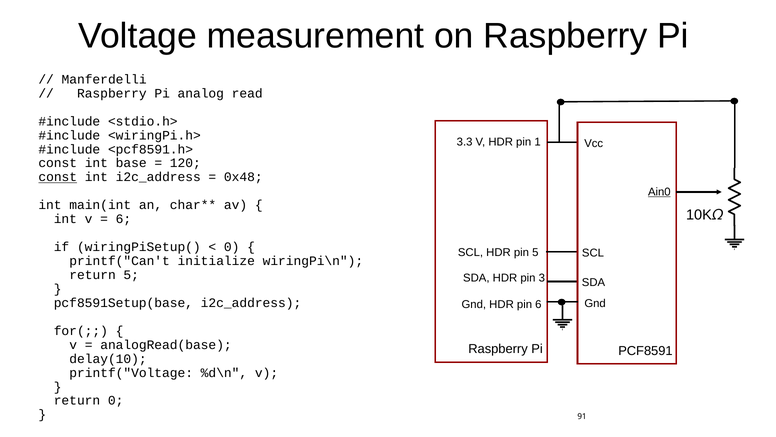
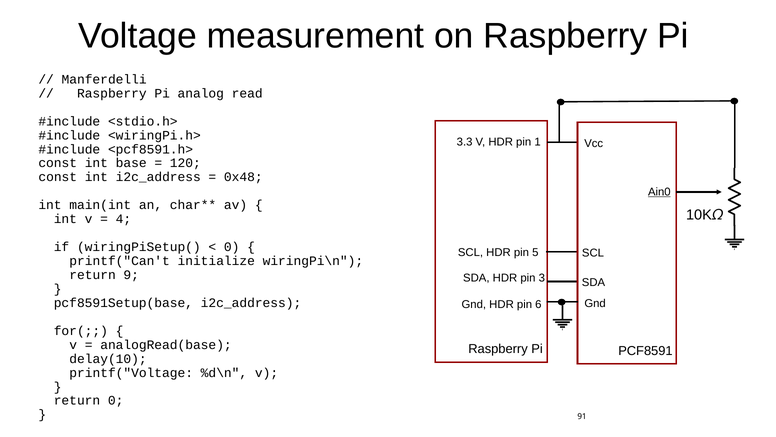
const underline: present -> none (58, 177)
6: 6 -> 4 (123, 219)
return 5: 5 -> 9 (131, 275)
